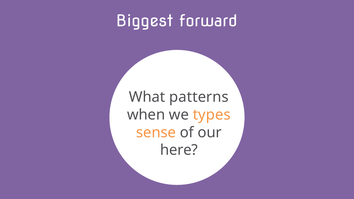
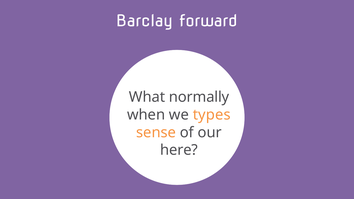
Biggest: Biggest -> Barclay (145, 21)
patterns: patterns -> normally (199, 97)
